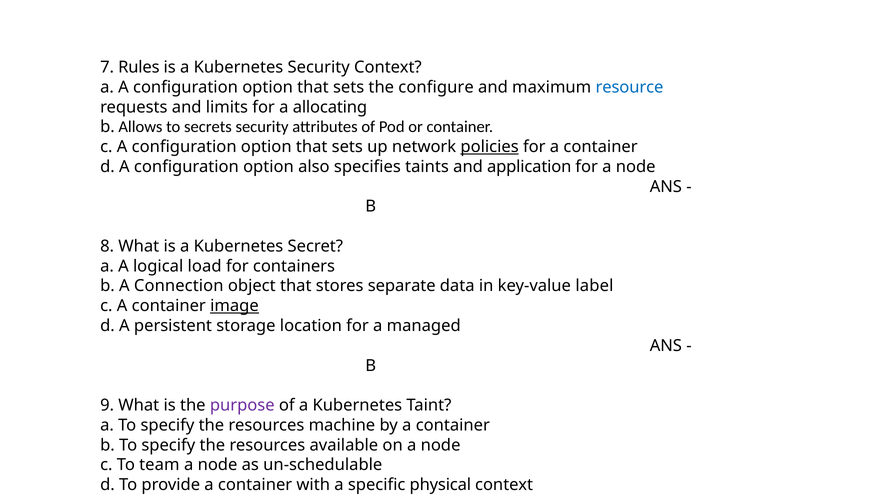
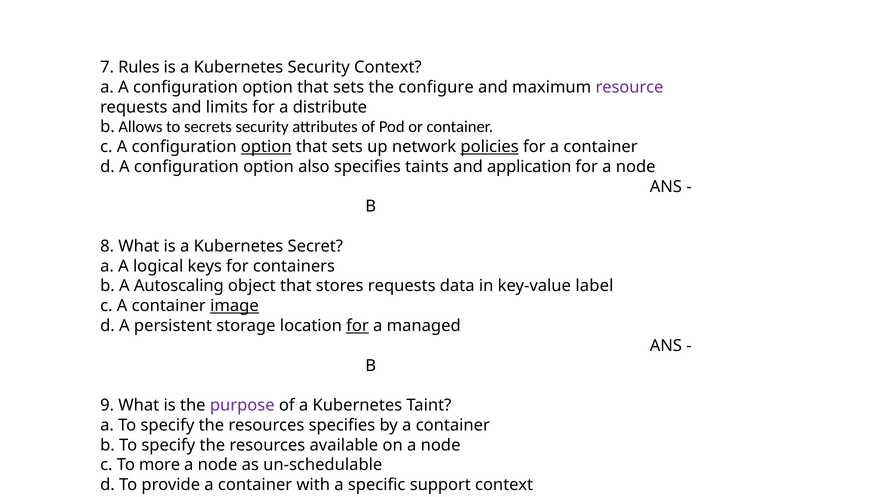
resource colour: blue -> purple (629, 87)
allocating: allocating -> distribute (330, 107)
option underline: none -> present (266, 147)
load: load -> keys (205, 266)
Connection: Connection -> Autoscaling (179, 286)
stores separate: separate -> requests (402, 286)
for underline: none -> present (357, 326)
resources machine: machine -> specifies (342, 425)
team: team -> more (160, 465)
physical: physical -> support (440, 485)
